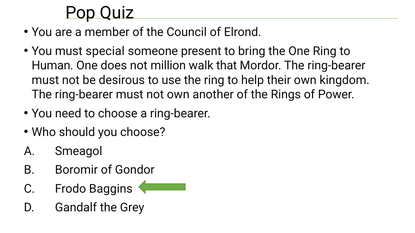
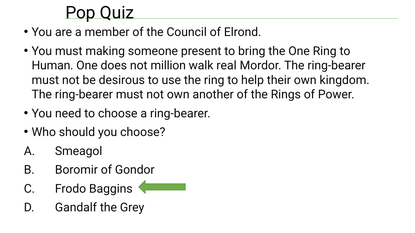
special: special -> making (105, 51)
that: that -> real (227, 66)
